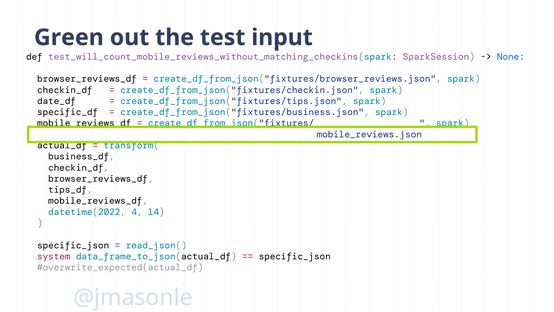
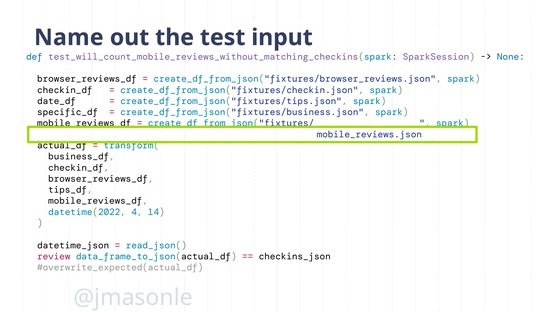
Green: Green -> Name (69, 37)
def colour: black -> blue (34, 57)
specific_json: specific_json -> datetime_json (73, 245)
system: system -> review (54, 256)
specific_json: specific_json -> checkins_json (295, 256)
